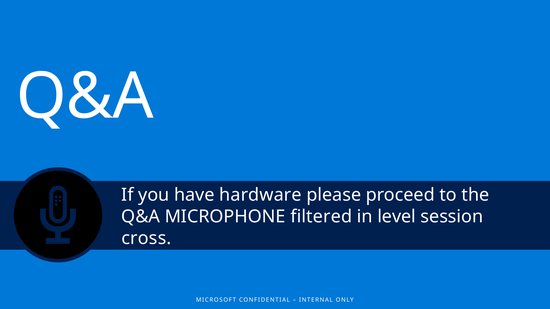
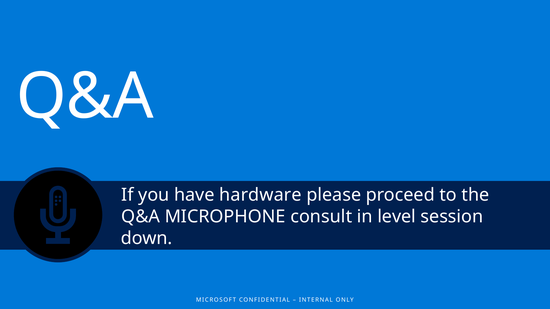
filtered: filtered -> consult (321, 217)
cross: cross -> down (147, 238)
